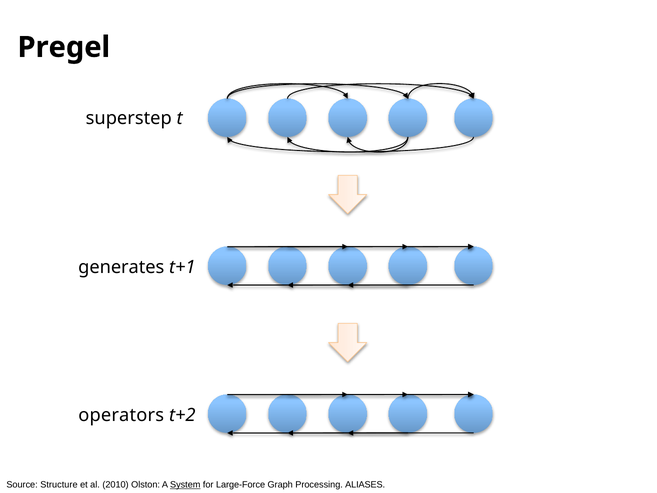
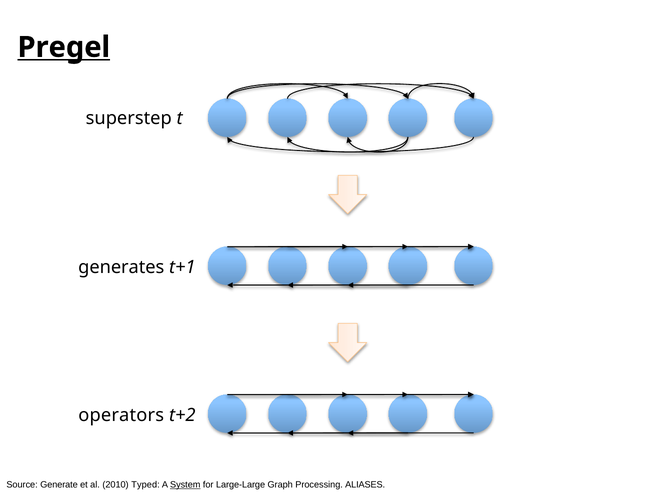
Pregel underline: none -> present (64, 47)
Structure: Structure -> Generate (59, 484)
Olston: Olston -> Typed (146, 484)
Large-Force: Large-Force -> Large-Large (241, 484)
